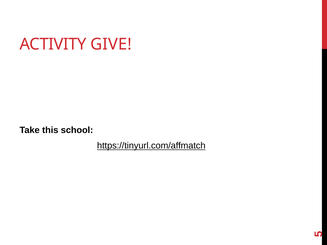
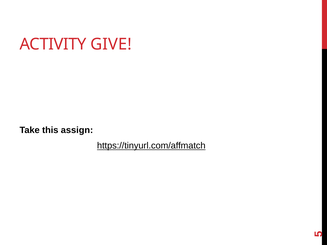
school: school -> assign (77, 130)
